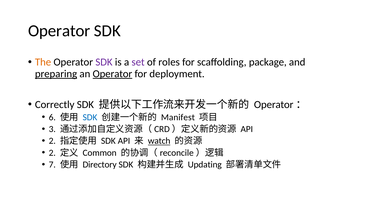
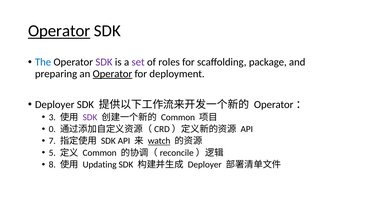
Operator underline: none -> present (59, 31)
The colour: orange -> blue (43, 62)
preparing underline: present -> none (56, 74)
Correctly: Correctly -> Deployer (55, 105)
6: 6 -> 3 (52, 117)
SDK colour: blue -> purple (90, 117)
Manifest: Manifest -> Common (178, 117)
3: 3 -> 0 (52, 129)
2: 2 -> 7 (52, 141)
2: 2 -> 5 (52, 153)
7: 7 -> 8 (52, 165)
Directory: Directory -> Updating (100, 165)
Updating: Updating -> Deployer (205, 165)
